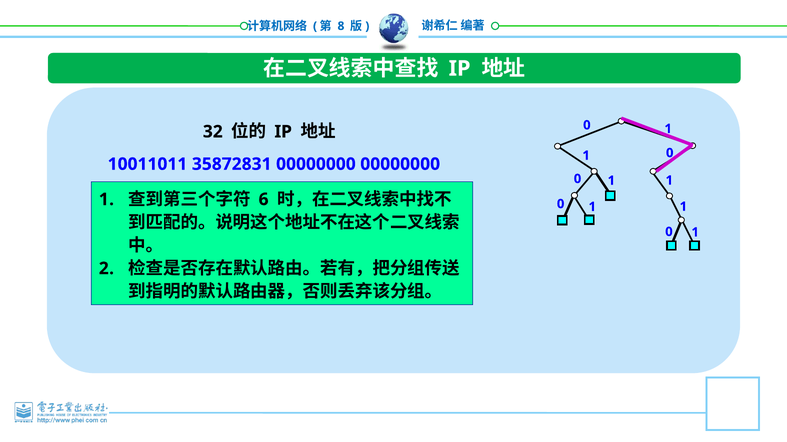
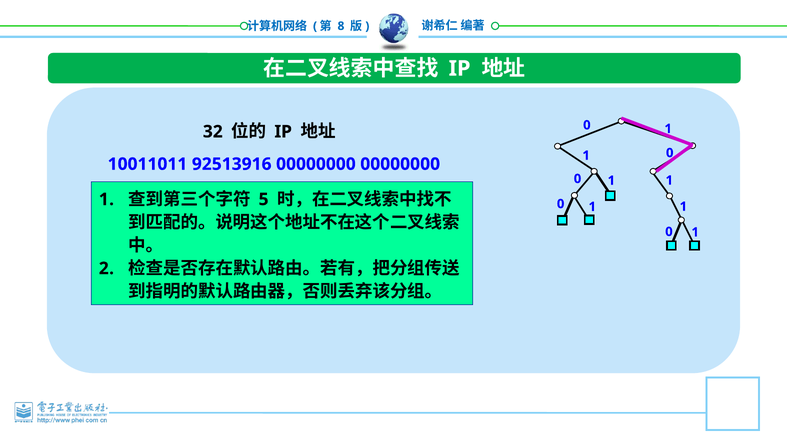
35872831: 35872831 -> 92513916 (232, 164)
6: 6 -> 5 (264, 200)
